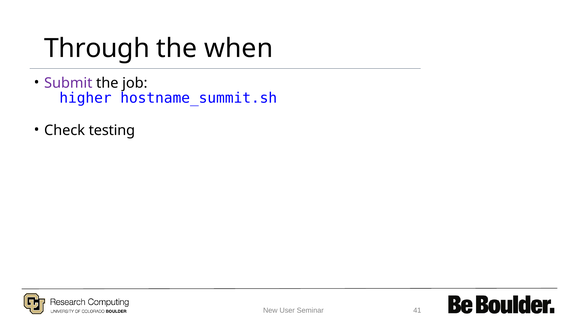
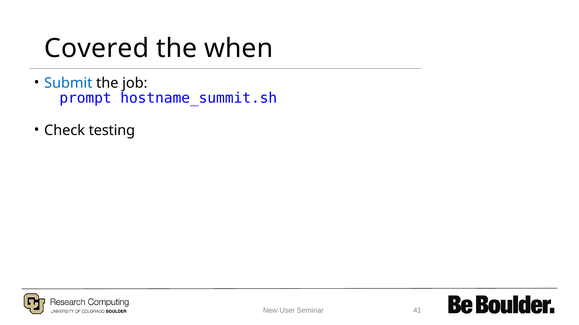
Through: Through -> Covered (97, 49)
Submit colour: purple -> blue (68, 83)
higher: higher -> prompt (85, 98)
